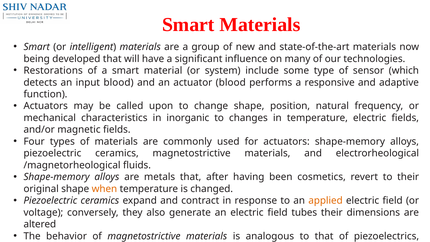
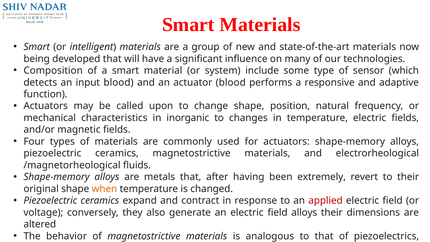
Restorations: Restorations -> Composition (53, 71)
cosmetics: cosmetics -> extremely (322, 177)
applied colour: orange -> red (326, 201)
field tubes: tubes -> alloys (304, 212)
